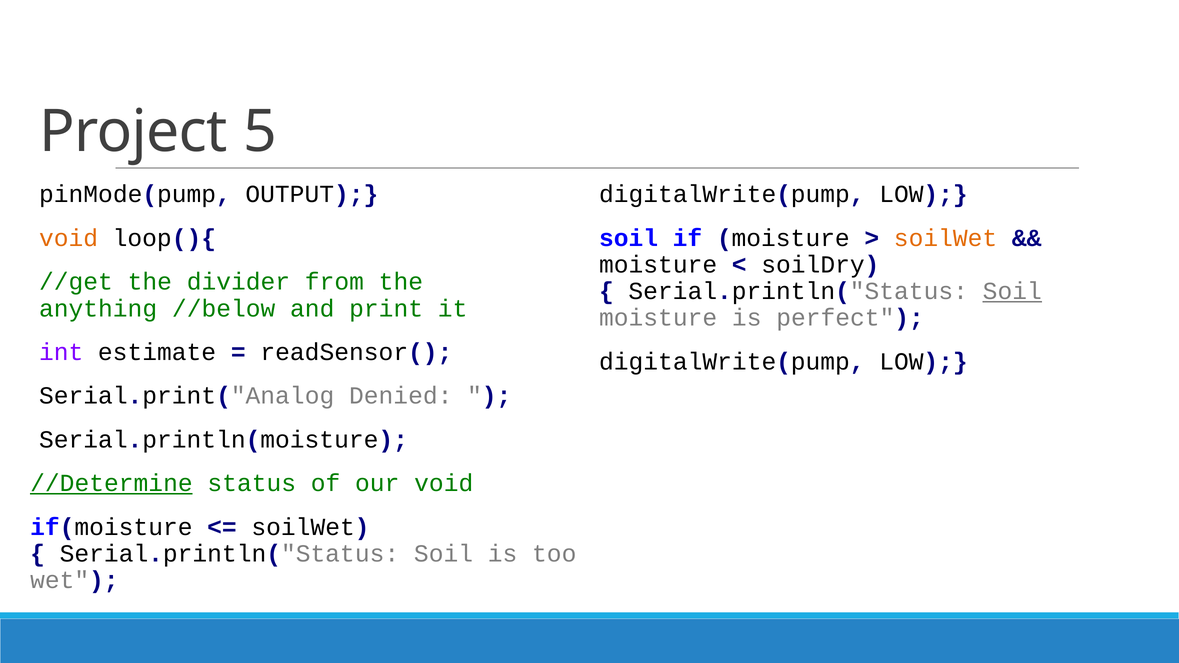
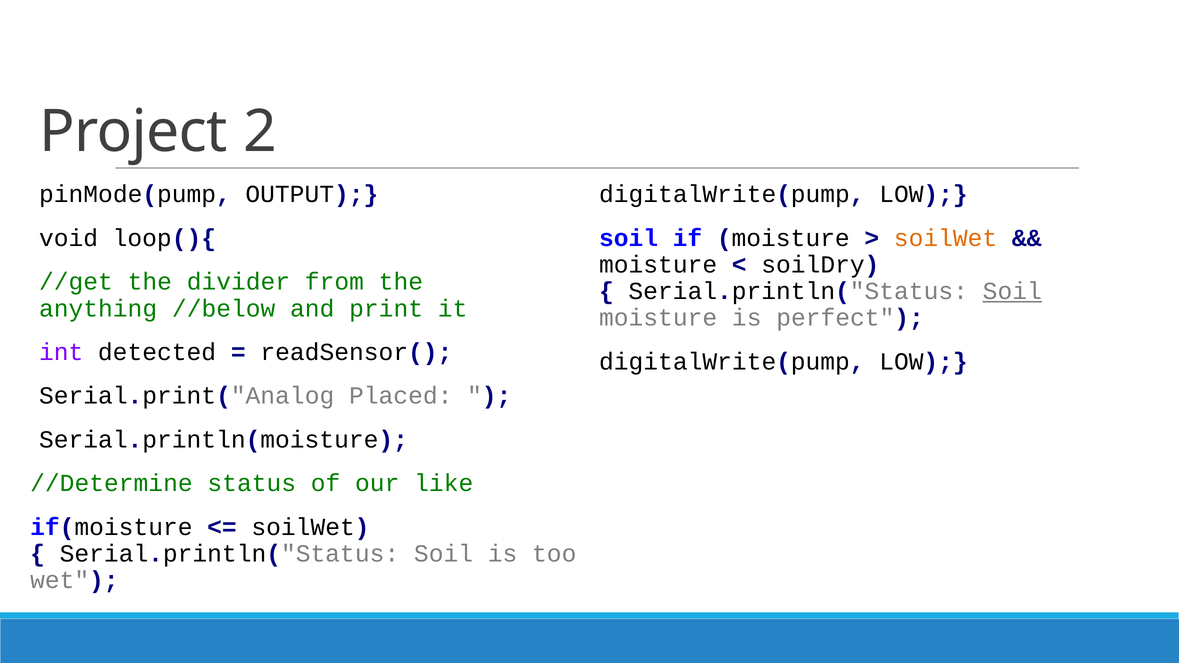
5: 5 -> 2 (260, 132)
void colour: orange -> black (69, 238)
estimate: estimate -> detected (157, 352)
Denied: Denied -> Placed (401, 396)
//Determine underline: present -> none (111, 484)
our void: void -> like (444, 484)
